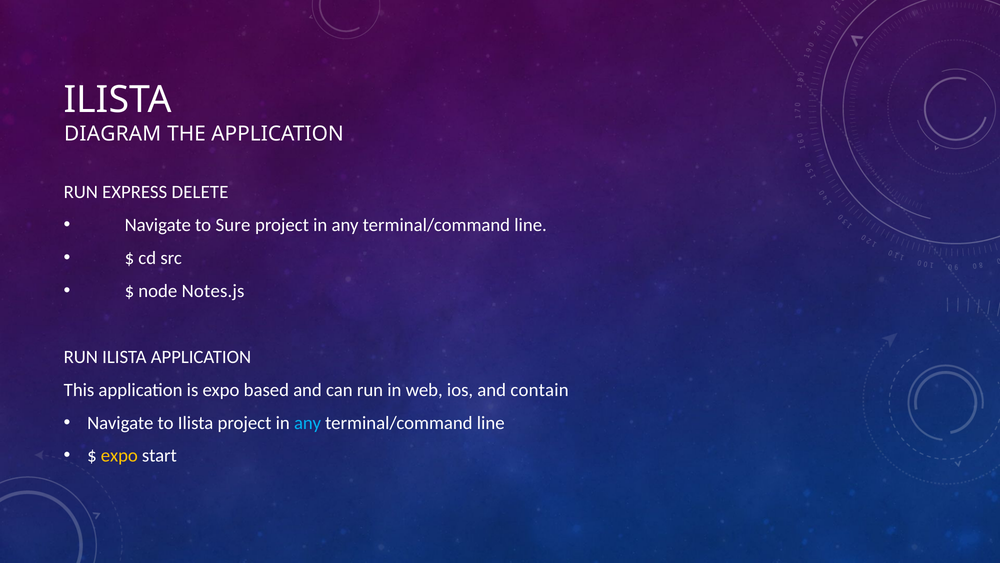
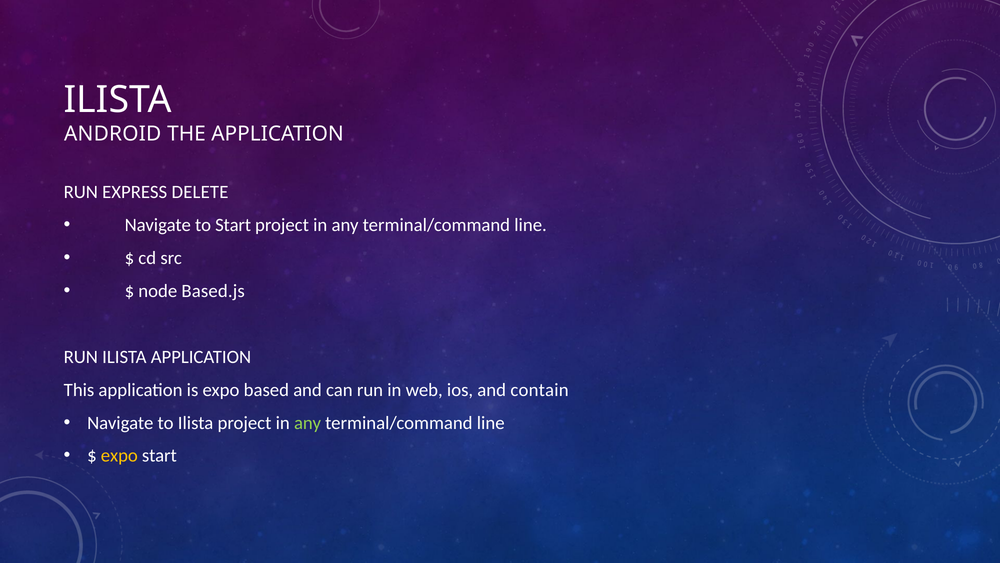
DIAGRAM: DIAGRAM -> ANDROID (113, 134)
to Sure: Sure -> Start (233, 225)
Notes.js: Notes.js -> Based.js (213, 291)
any colour: light blue -> light green (308, 422)
